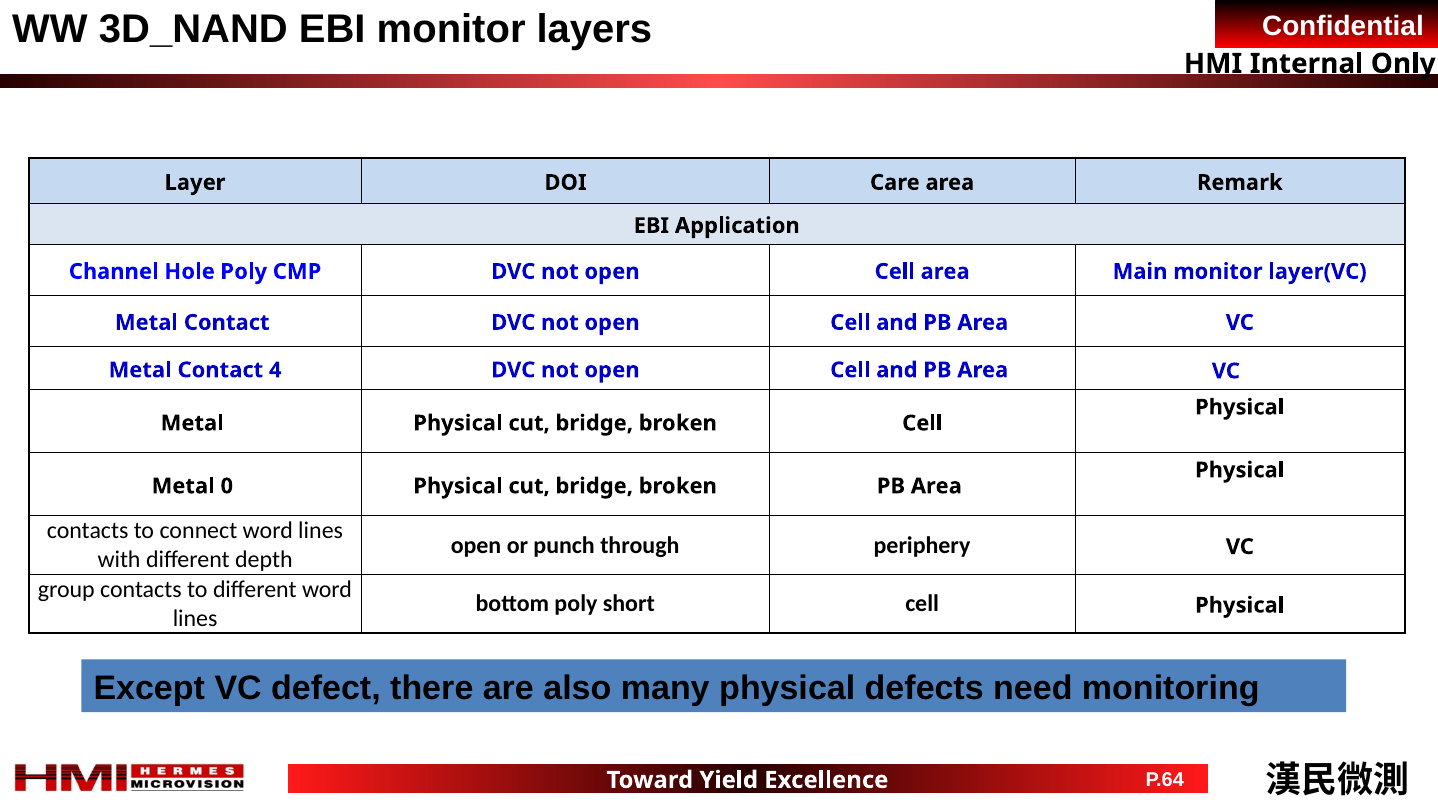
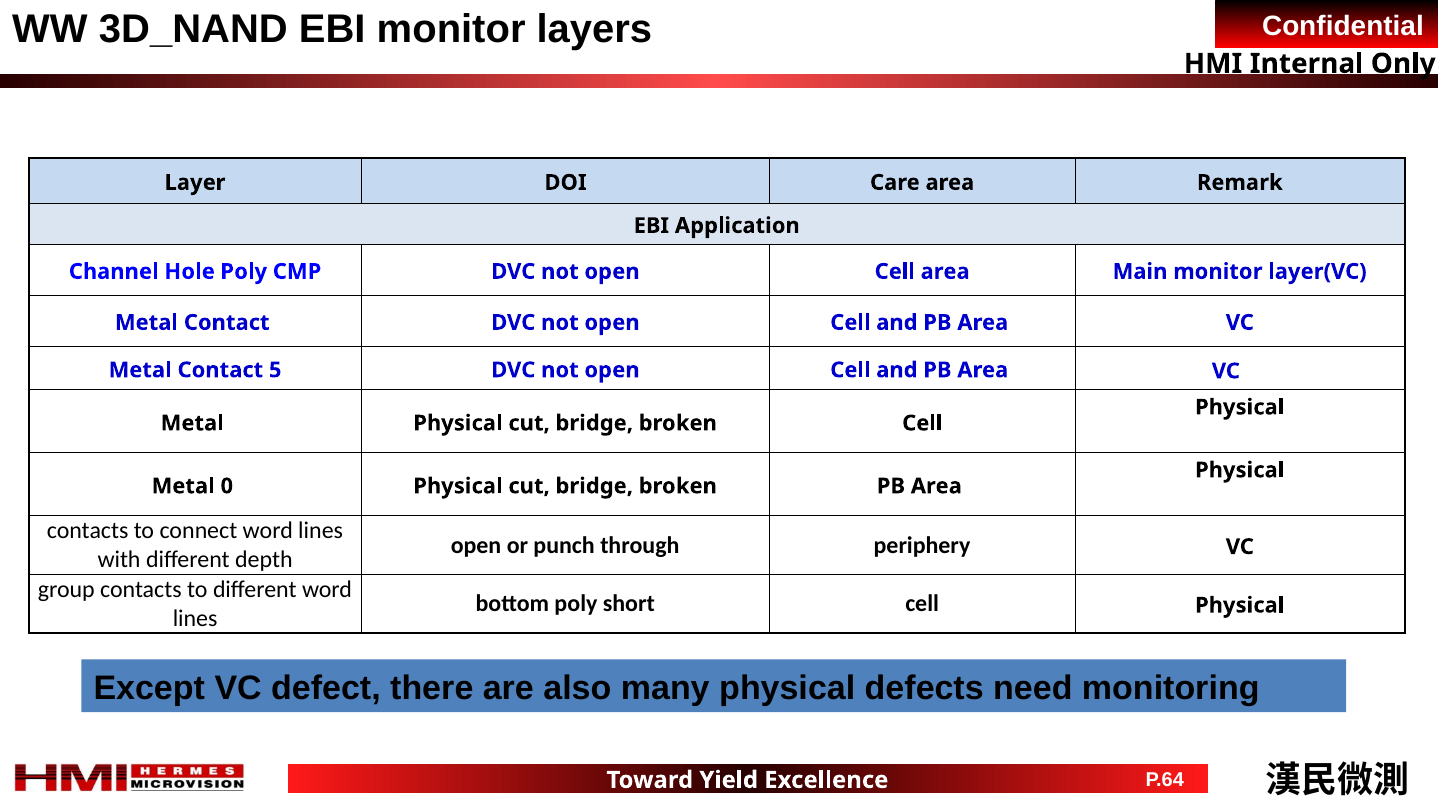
4: 4 -> 5 (275, 370)
